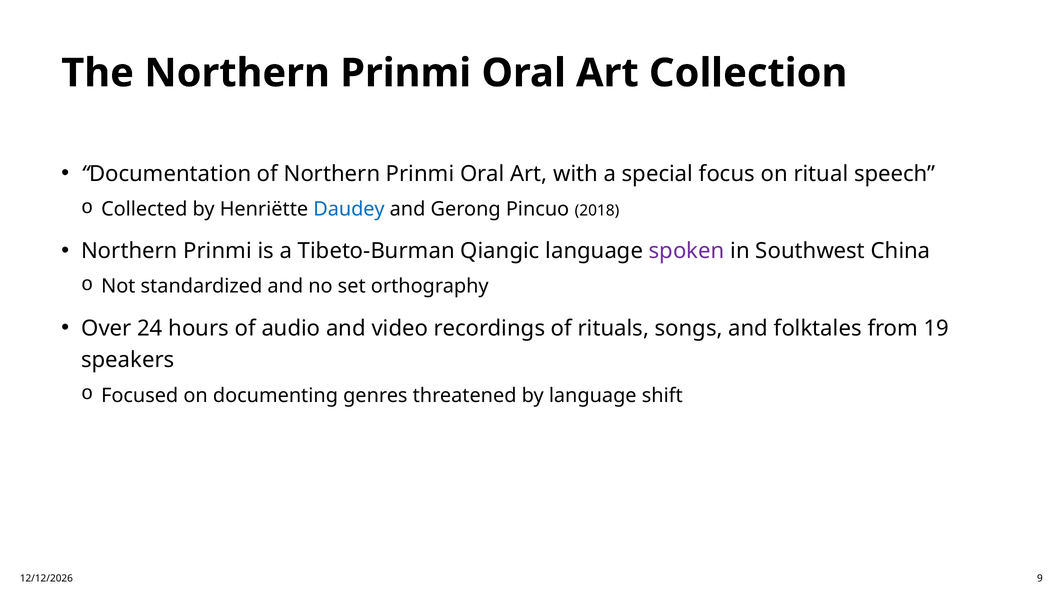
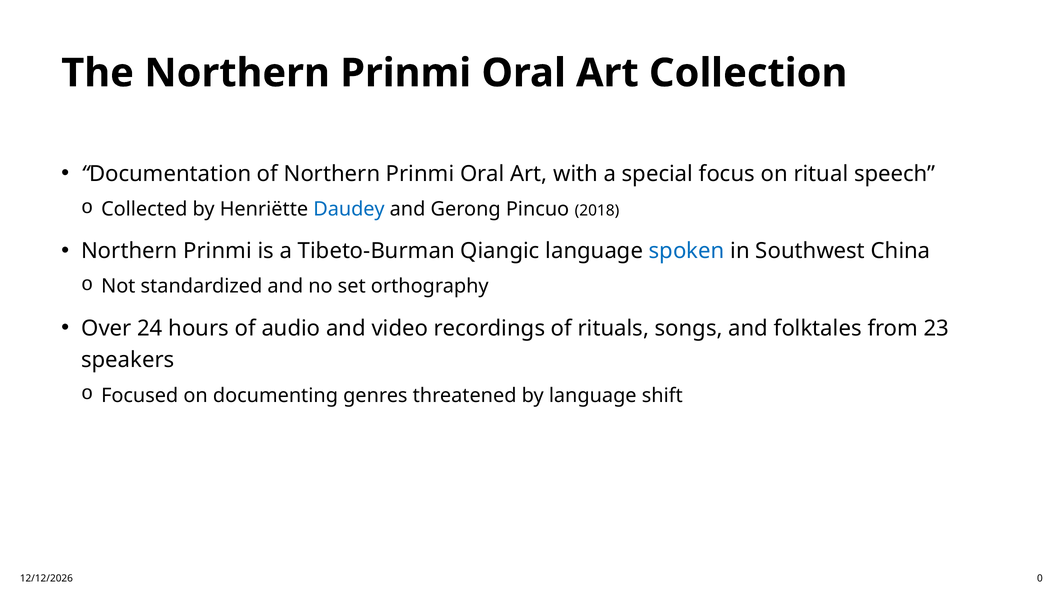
spoken colour: purple -> blue (687, 251)
19: 19 -> 23 (936, 328)
9: 9 -> 0 (1040, 578)
